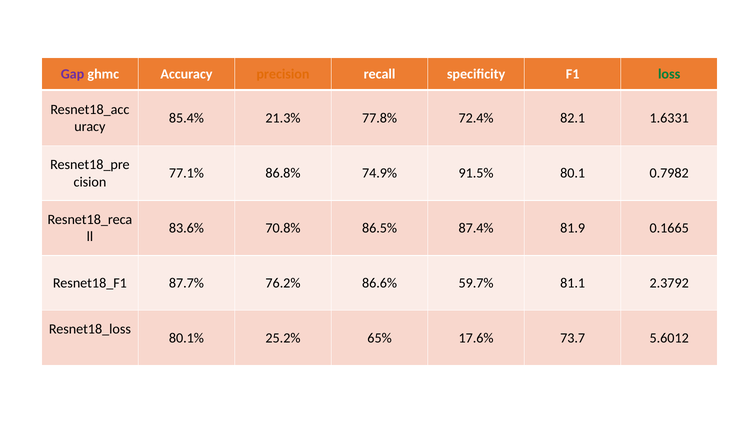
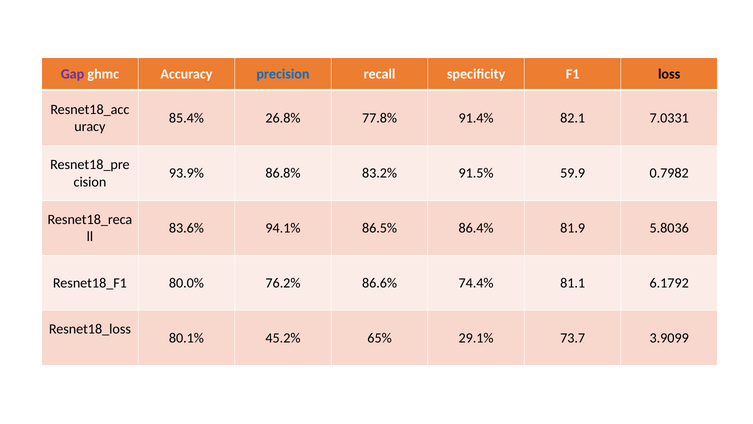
precision colour: orange -> blue (283, 74)
loss colour: green -> black (669, 74)
21.3%: 21.3% -> 26.8% (283, 118)
72.4%: 72.4% -> 91.4% (476, 118)
1.6331: 1.6331 -> 7.0331 (669, 118)
77.1%: 77.1% -> 93.9% (186, 173)
74.9%: 74.9% -> 83.2% (380, 173)
80.1: 80.1 -> 59.9 (573, 173)
70.8%: 70.8% -> 94.1% (283, 228)
87.4%: 87.4% -> 86.4% (476, 228)
0.1665: 0.1665 -> 5.8036 (669, 228)
87.7%: 87.7% -> 80.0% (186, 283)
59.7%: 59.7% -> 74.4% (476, 283)
2.3792: 2.3792 -> 6.1792 (669, 283)
25.2%: 25.2% -> 45.2% (283, 338)
17.6%: 17.6% -> 29.1% (476, 338)
5.6012: 5.6012 -> 3.9099 (669, 338)
